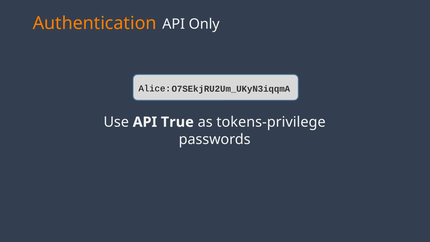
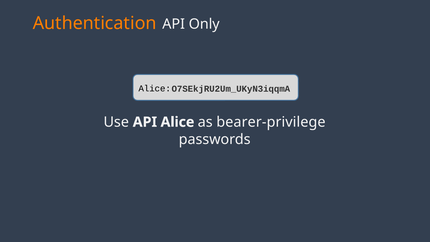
True: True -> Alice (177, 122)
tokens-privilege: tokens-privilege -> bearer-privilege (271, 122)
